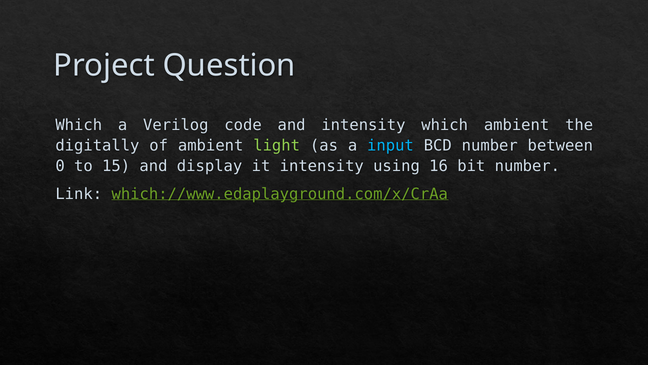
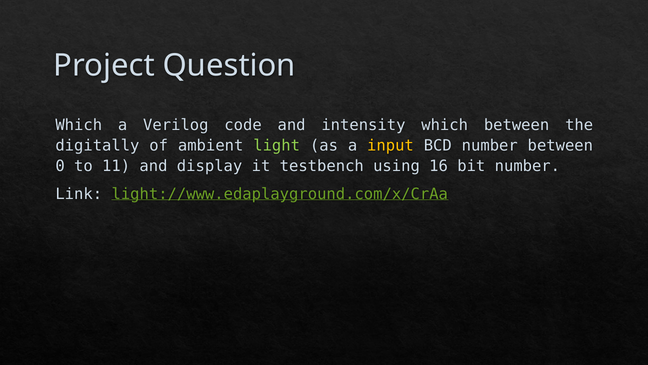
which ambient: ambient -> between (517, 125)
input colour: light blue -> yellow (390, 146)
15: 15 -> 11 (116, 166)
it intensity: intensity -> testbench (322, 166)
which://www.edaplayground.com/x/CrAa: which://www.edaplayground.com/x/CrAa -> light://www.edaplayground.com/x/CrAa (280, 194)
